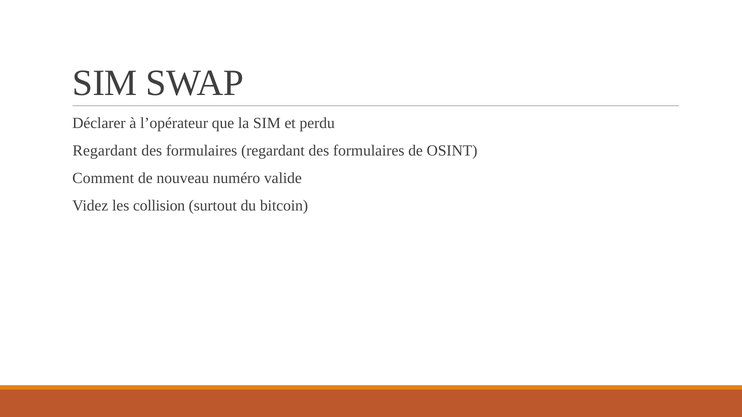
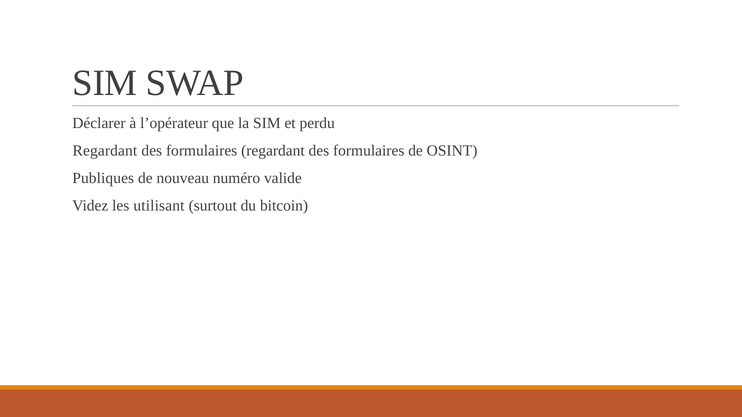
Comment: Comment -> Publiques (103, 178)
collision: collision -> utilisant (159, 206)
